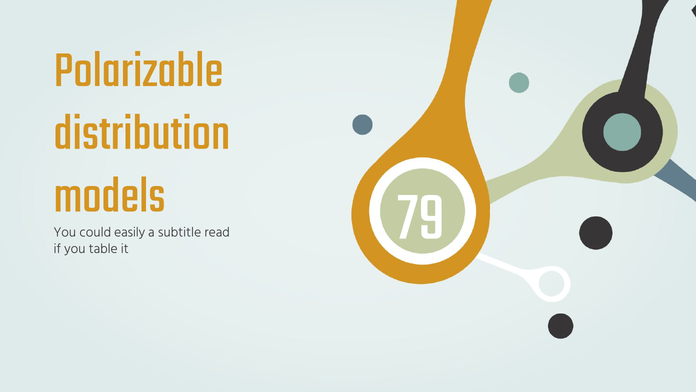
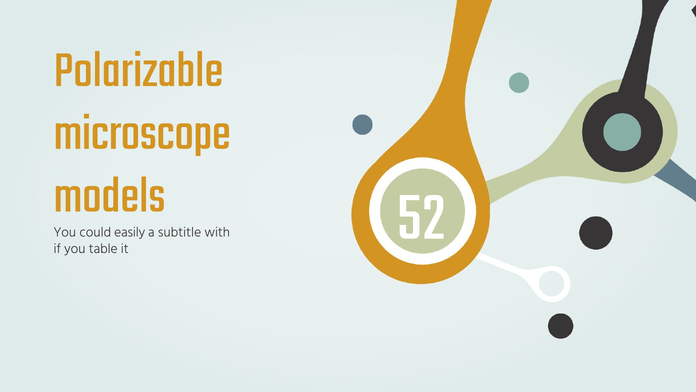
distribution: distribution -> microscope (142, 131)
read: read -> with (217, 232)
79: 79 -> 52 (421, 215)
